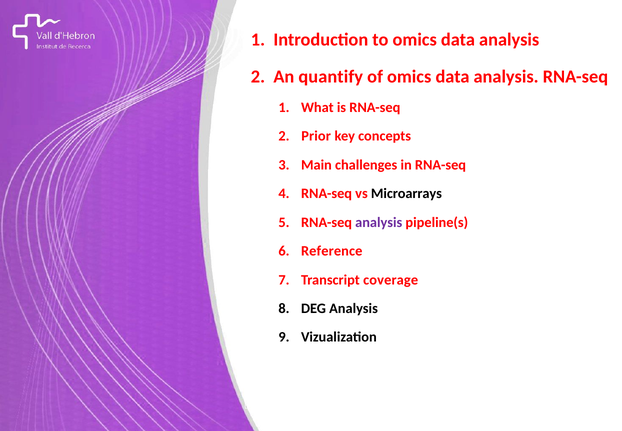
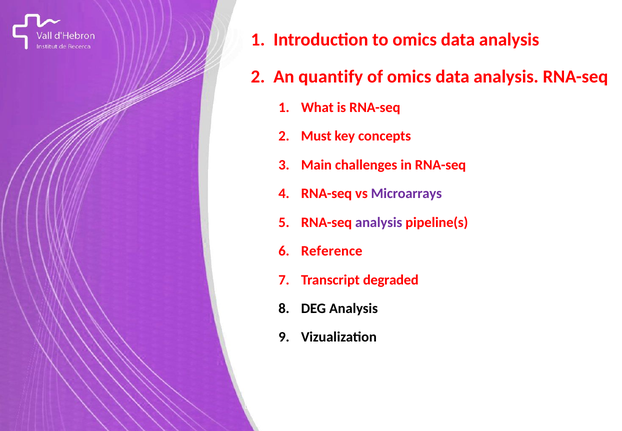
Prior: Prior -> Must (316, 136)
Microarrays colour: black -> purple (406, 193)
coverage: coverage -> degraded (391, 280)
